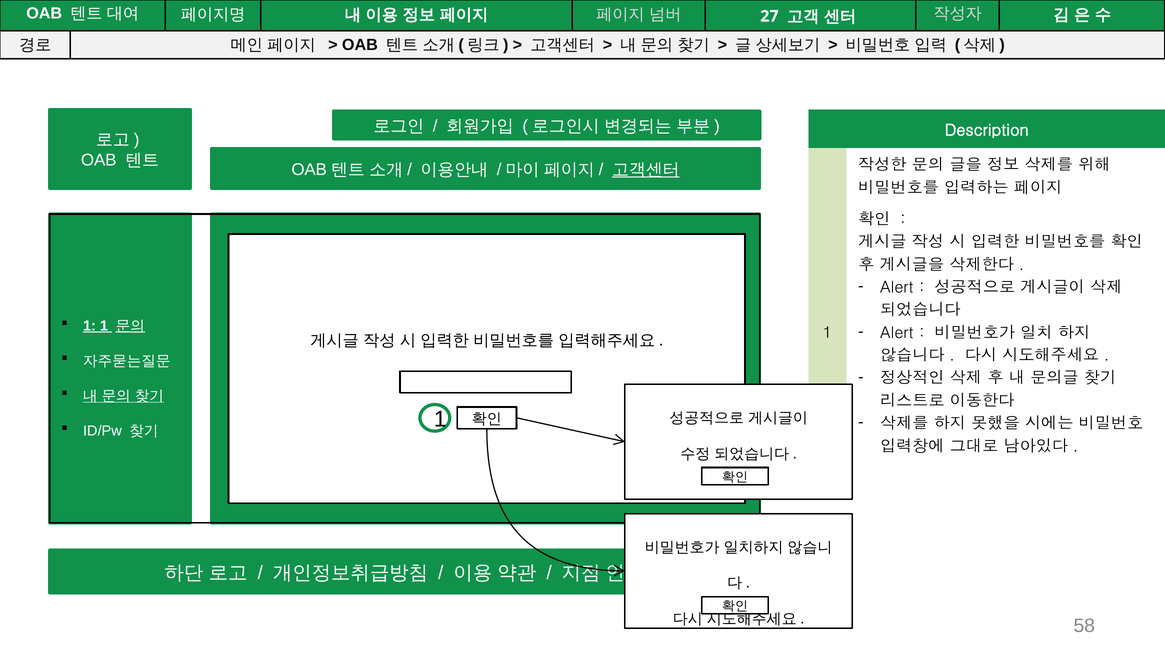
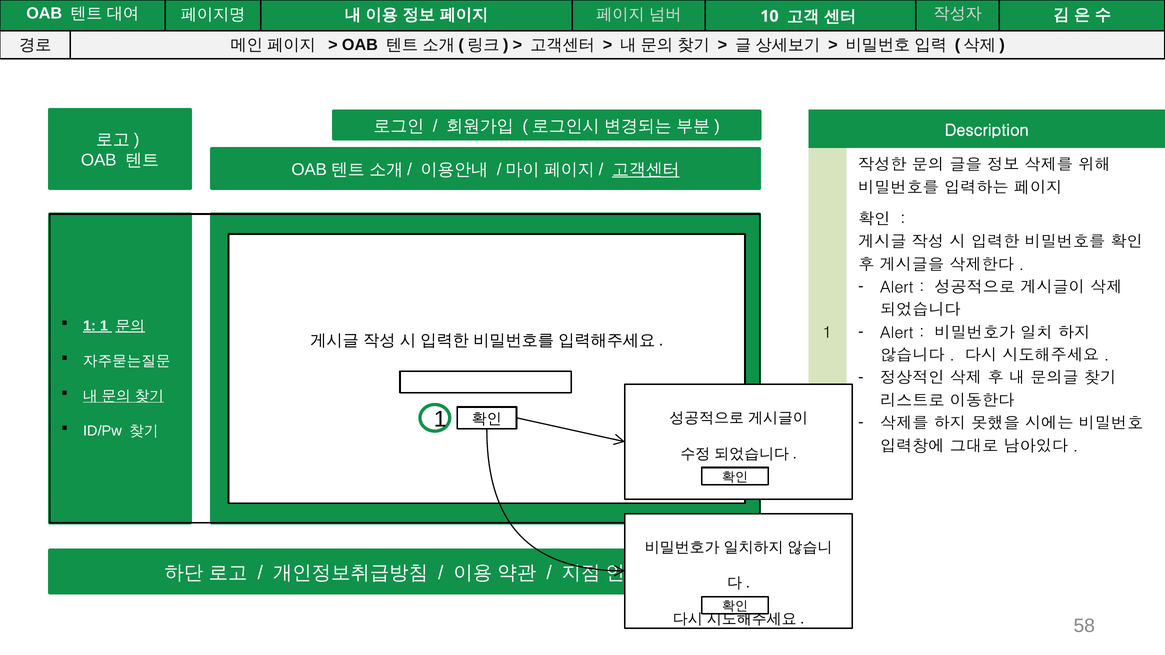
27: 27 -> 10 (769, 16)
